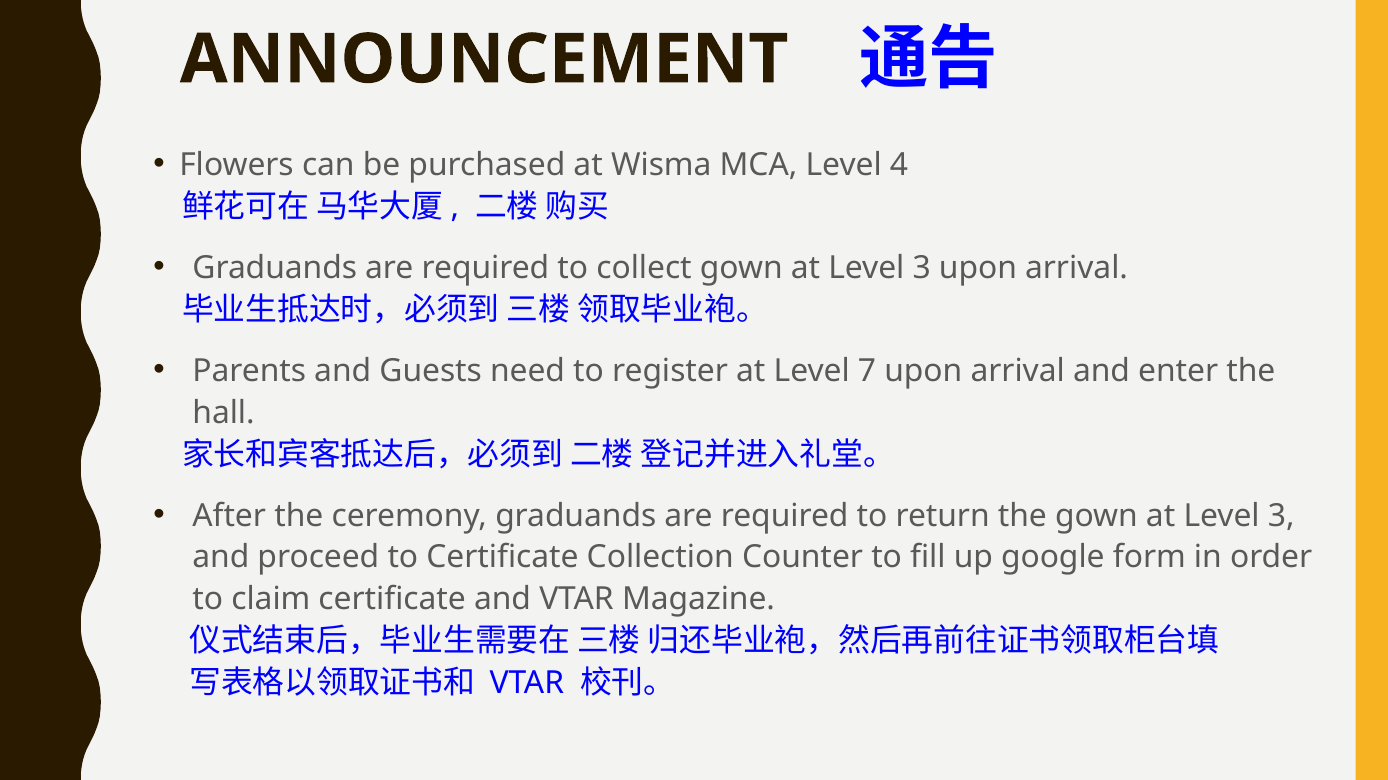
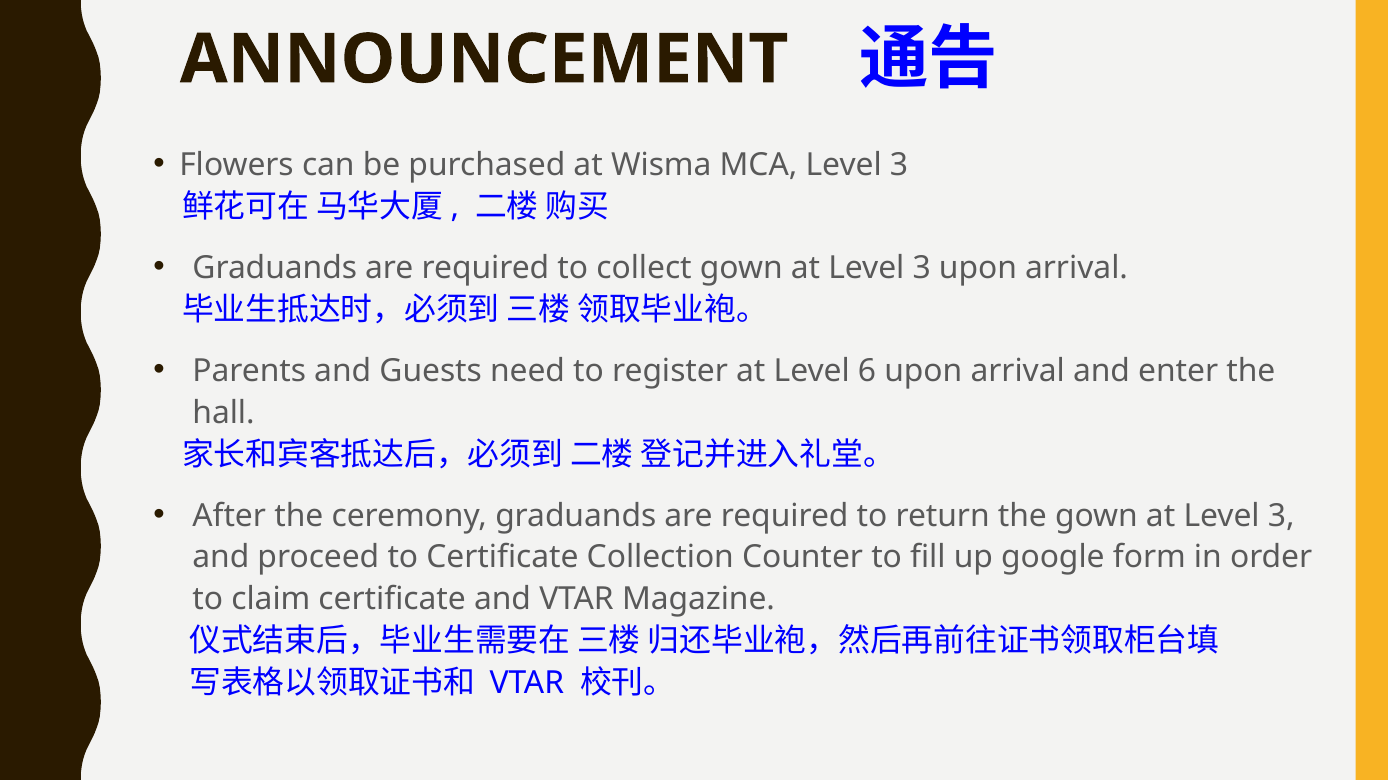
MCA Level 4: 4 -> 3 (899, 165)
7: 7 -> 6 (867, 371)
